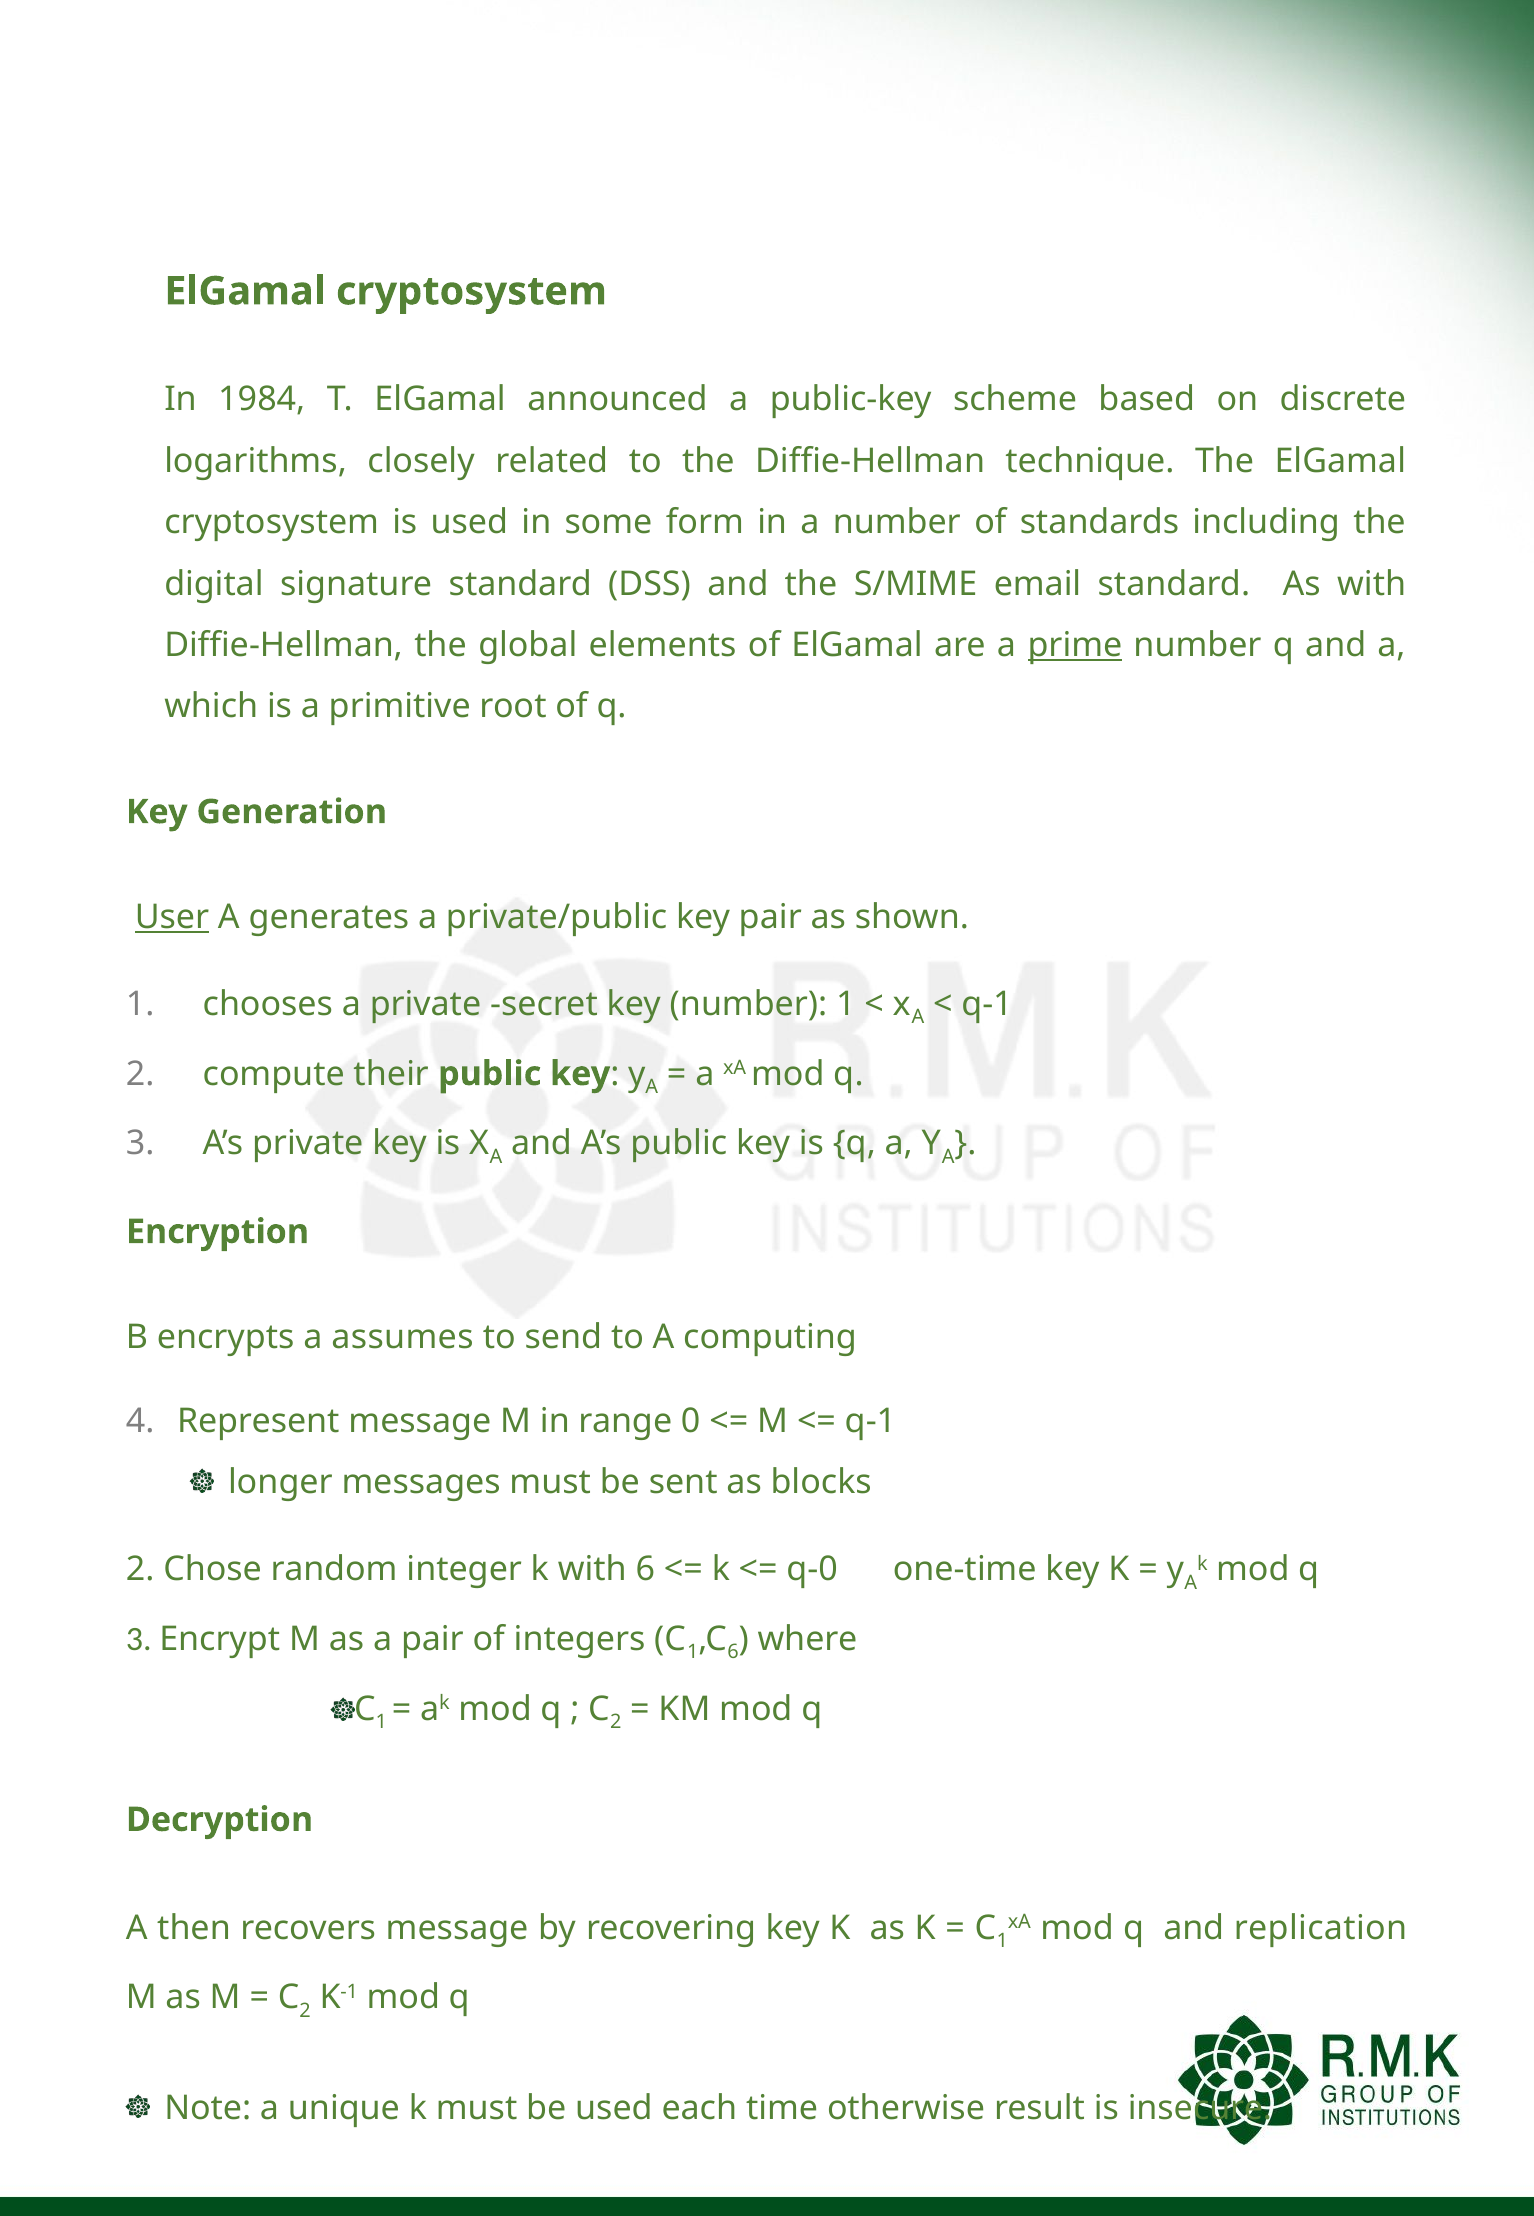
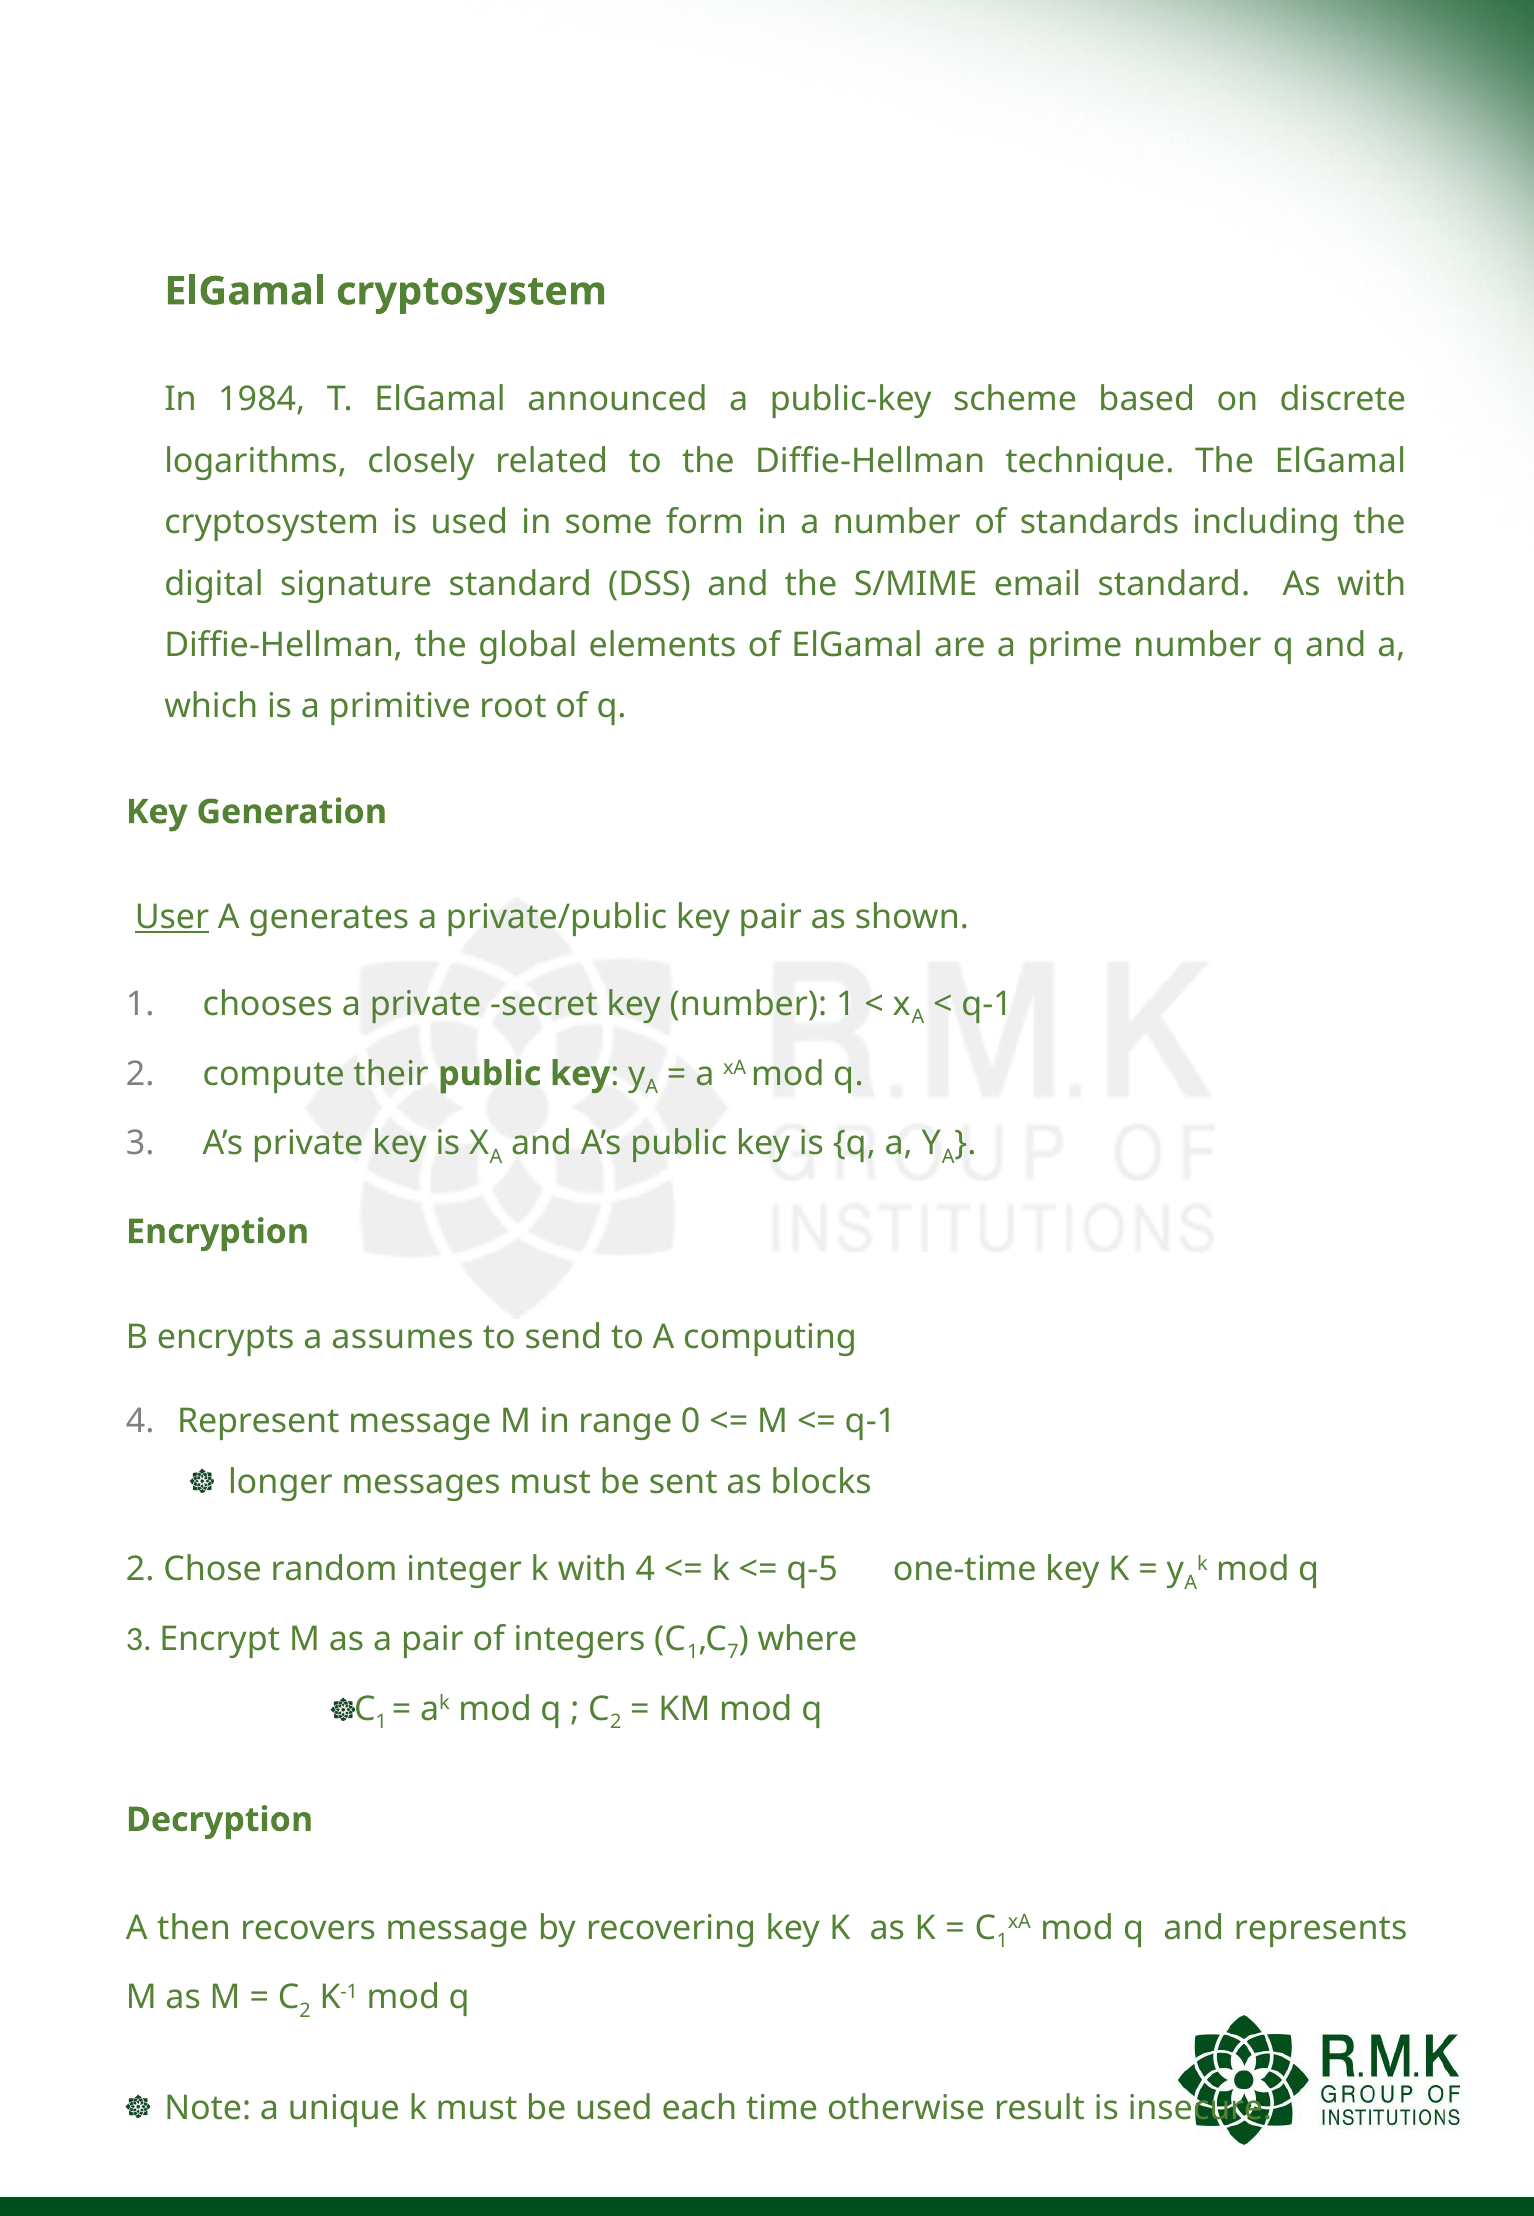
prime underline: present -> none (1075, 645)
with 6: 6 -> 4 (645, 1569)
q-0: q-0 -> q-5 (812, 1569)
6: 6 -> 7 (733, 1652)
replication: replication -> represents (1321, 1928)
